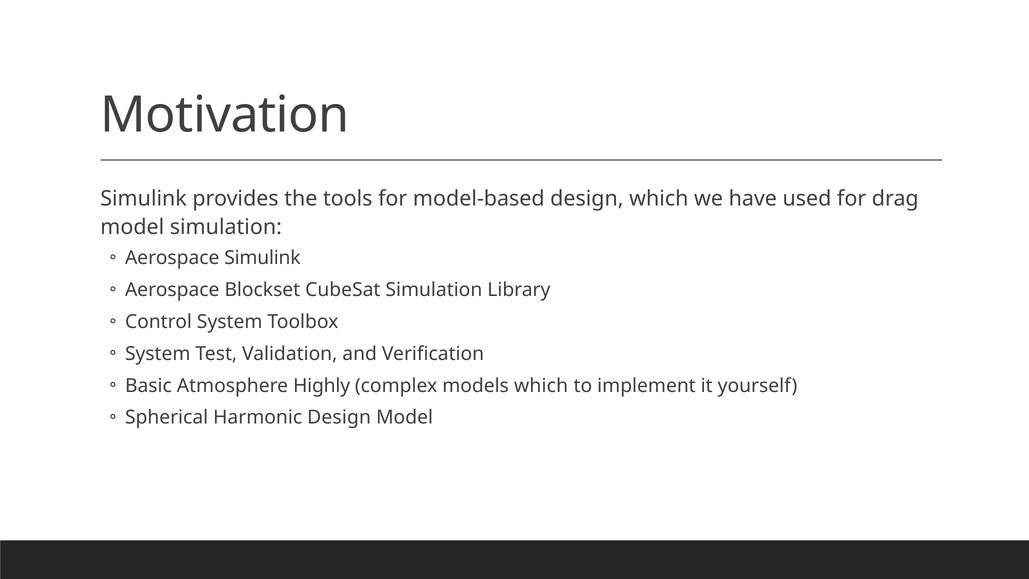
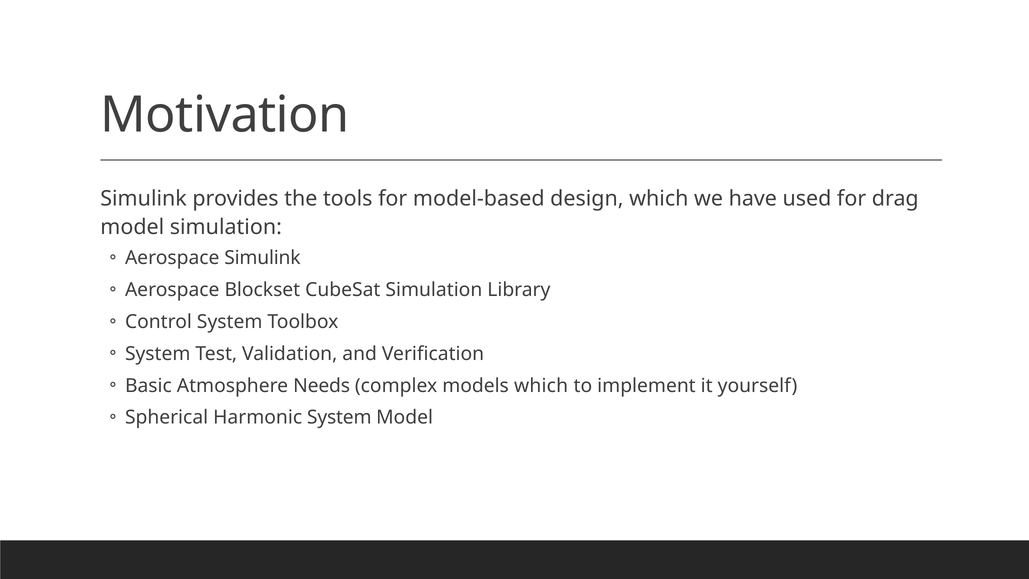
Highly: Highly -> Needs (322, 386)
Harmonic Design: Design -> System (339, 417)
